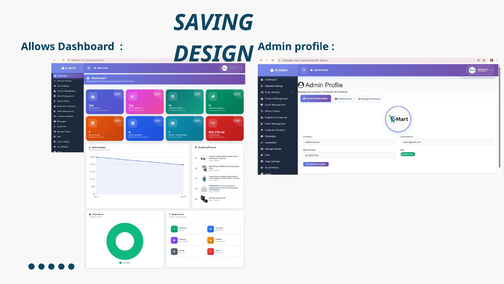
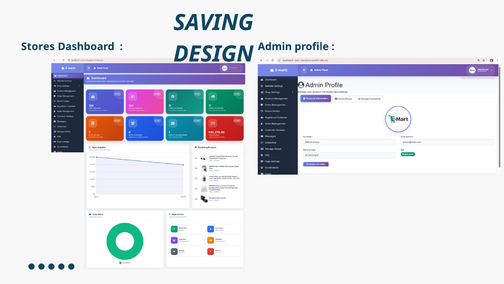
Allows: Allows -> Stores (38, 47)
